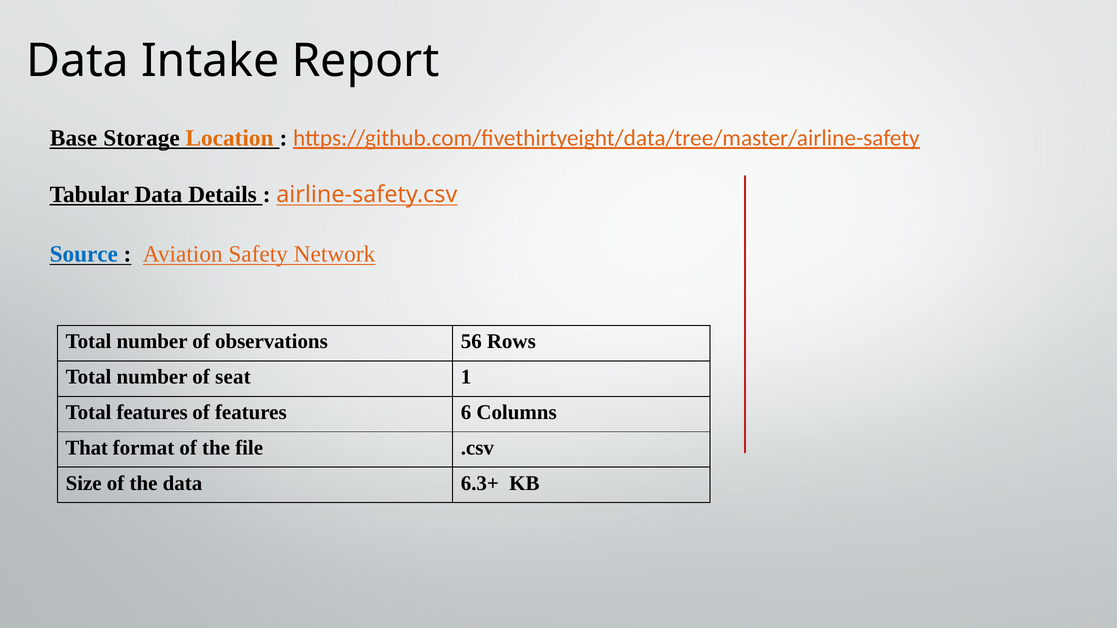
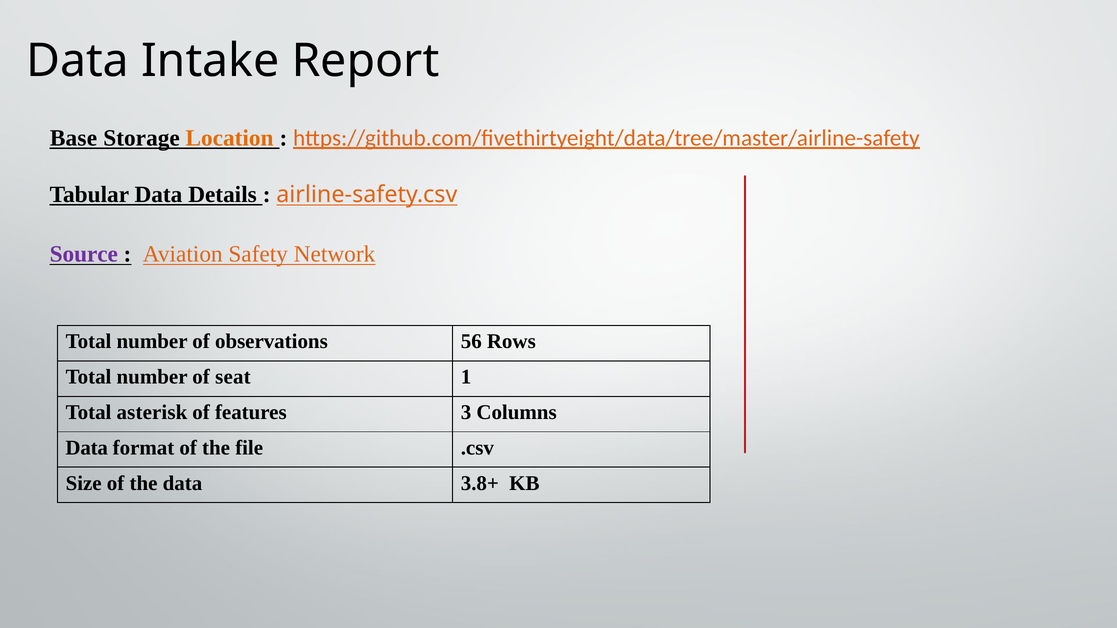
Source colour: blue -> purple (84, 254)
Total features: features -> asterisk (152, 412)
6: 6 -> 3 (466, 412)
That: That -> Data (87, 448)
6.3+: 6.3+ -> 3.8+ (480, 483)
